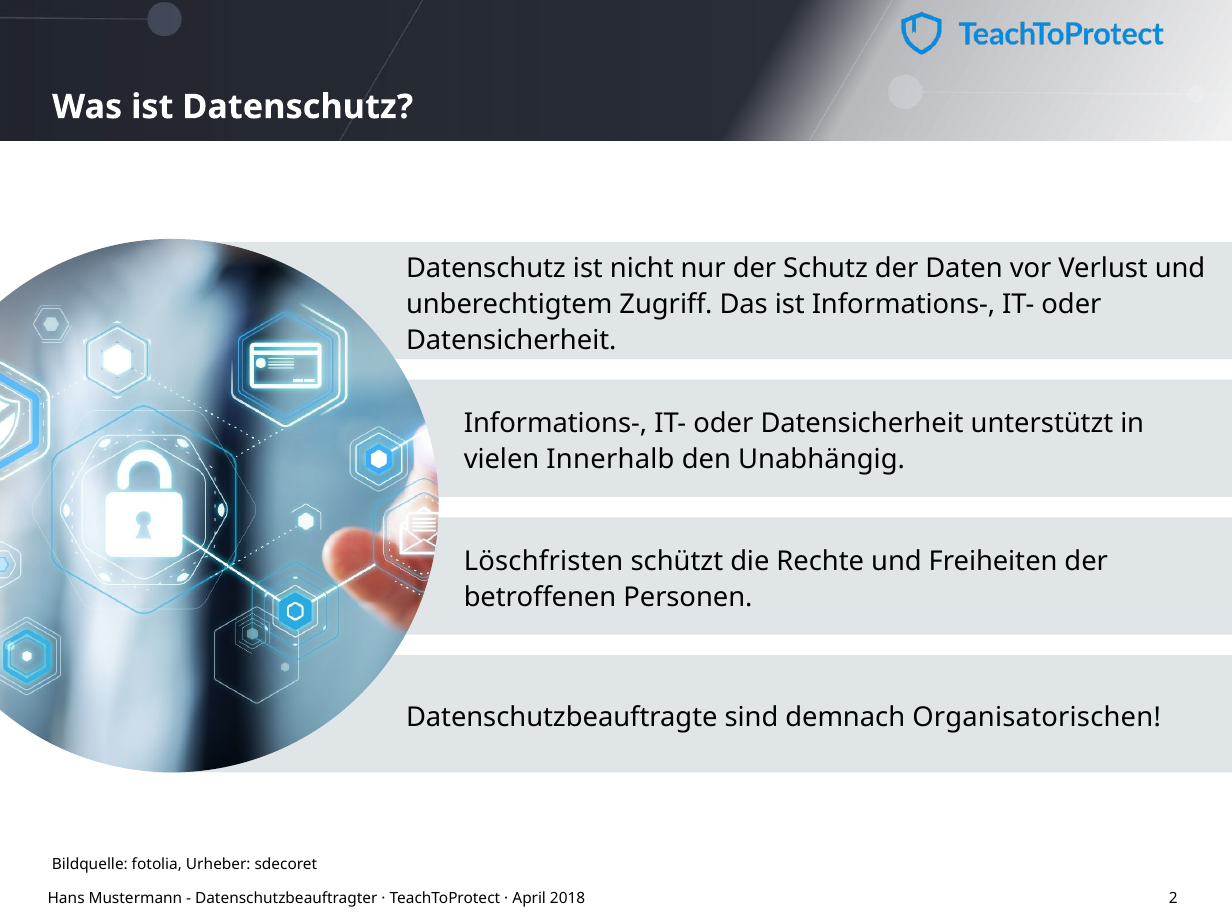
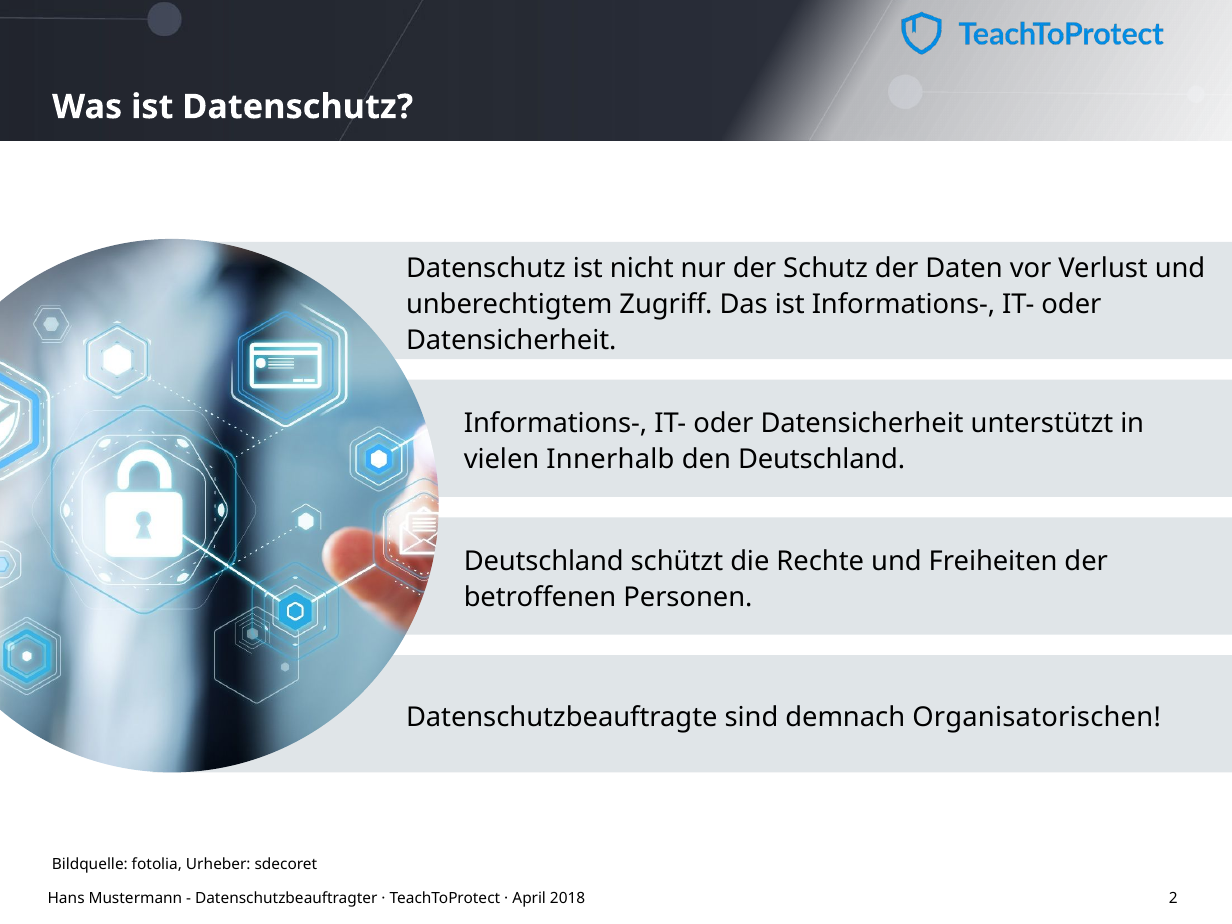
den Unabhängig: Unabhängig -> Deutschland (822, 460)
Löschfristen: Löschfristen -> Deutschland (544, 561)
